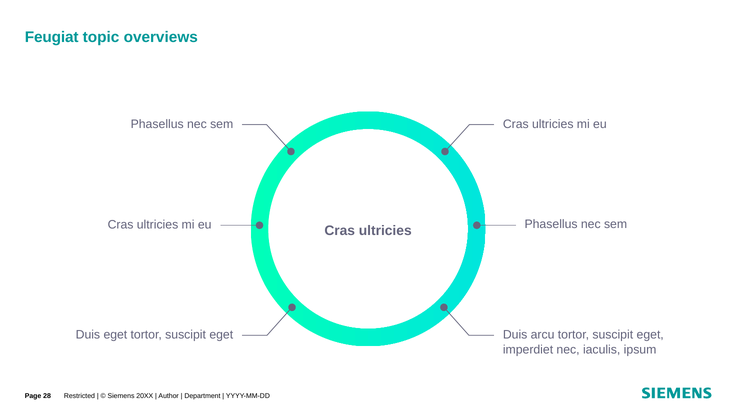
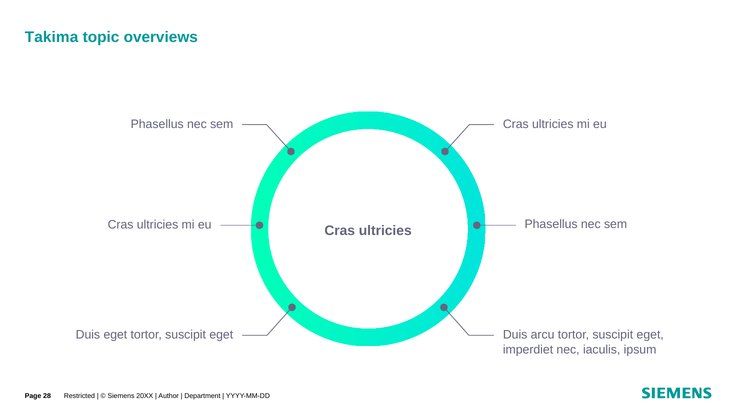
Feugiat: Feugiat -> Takima (52, 37)
